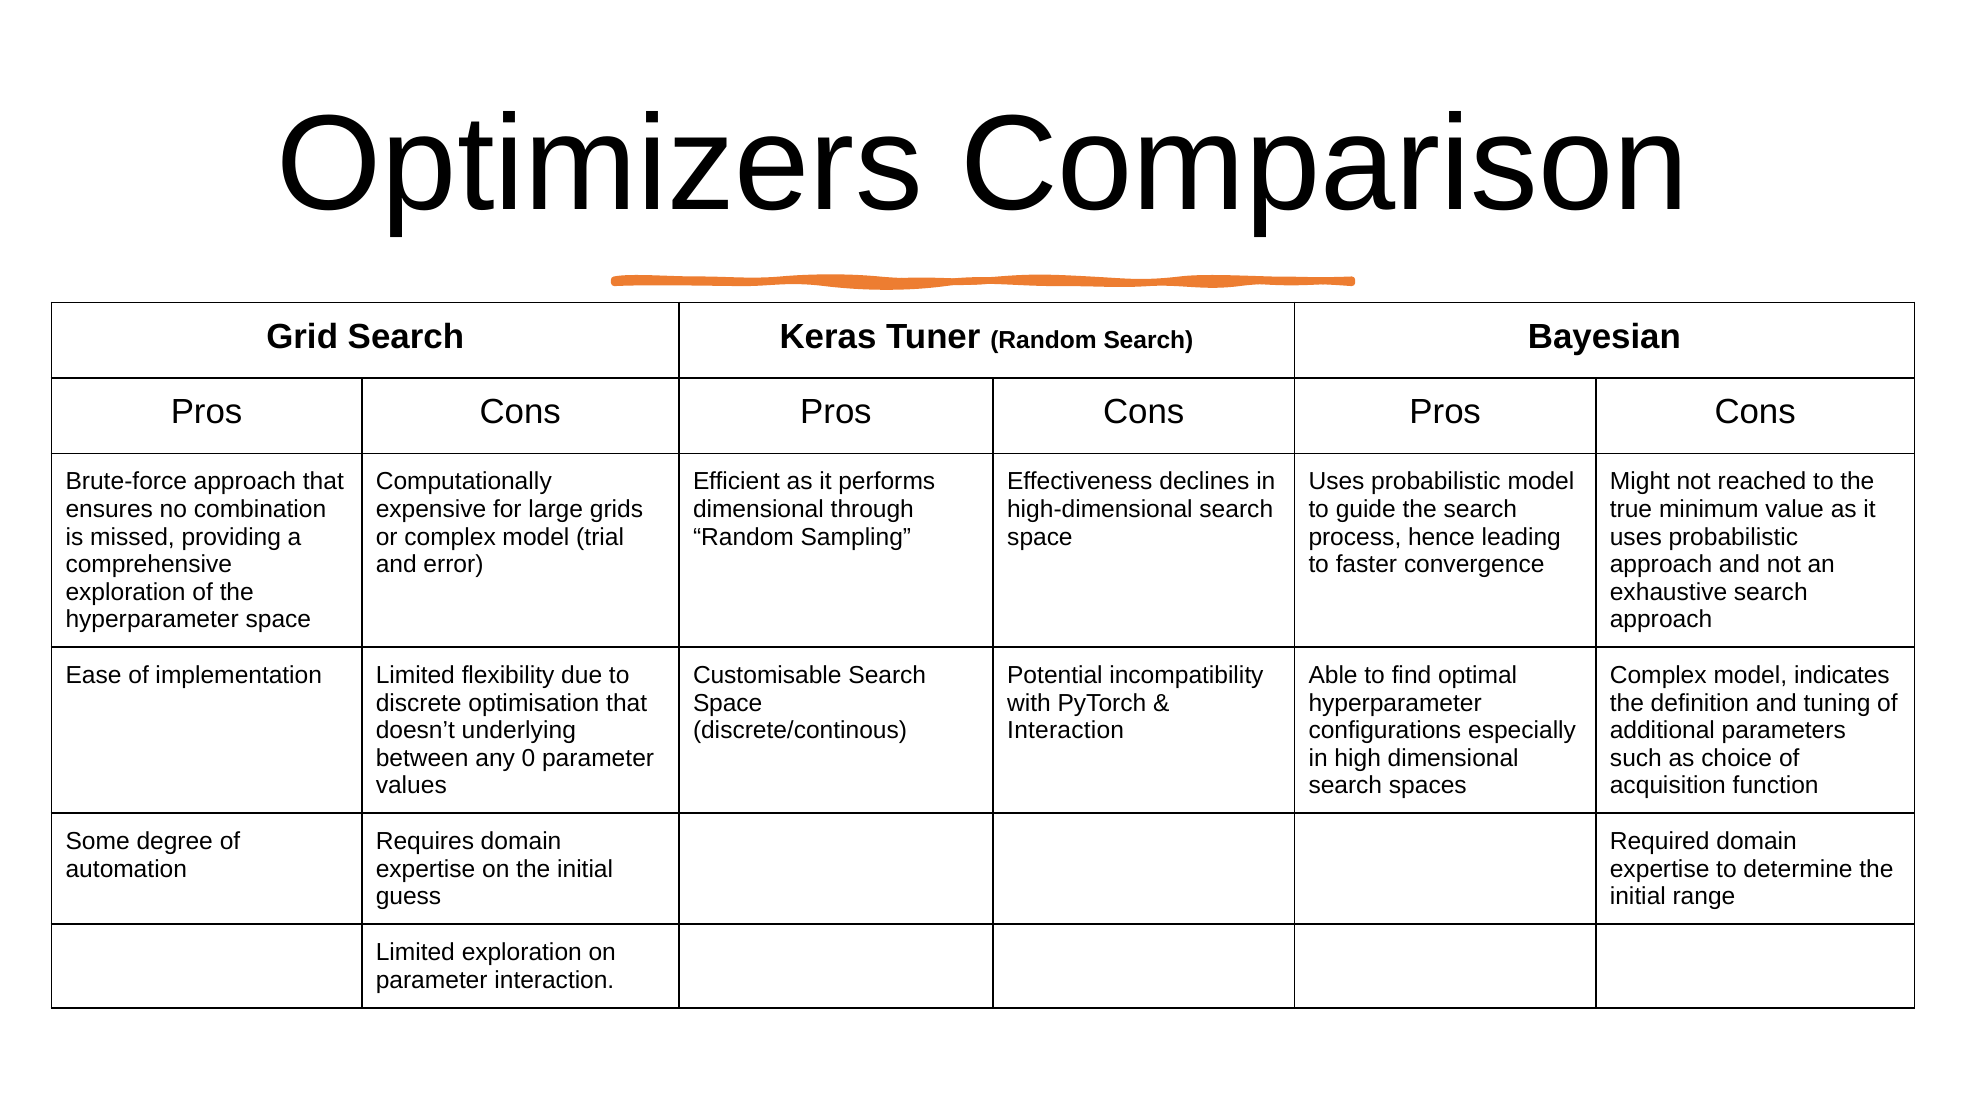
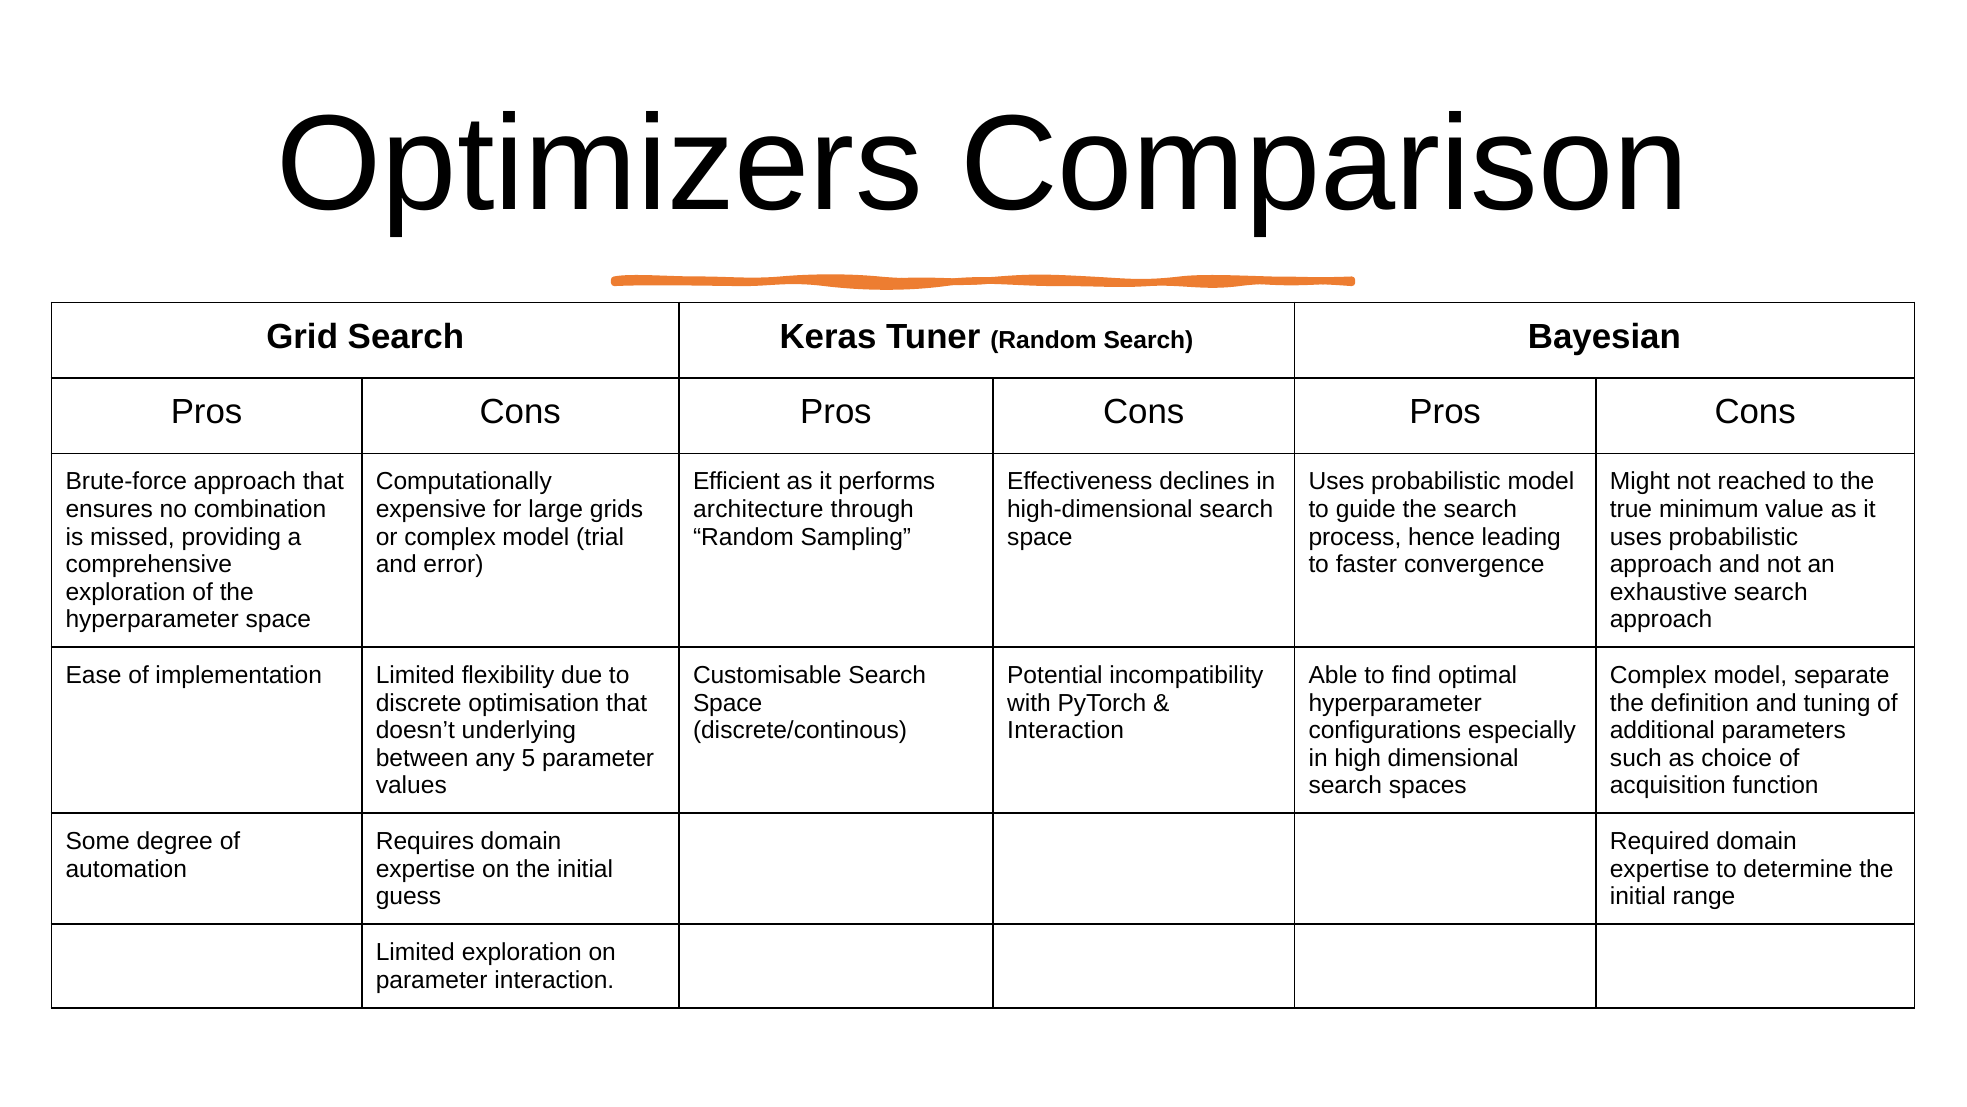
dimensional: dimensional -> architecture (758, 509)
indicates: indicates -> separate (1842, 675)
0: 0 -> 5 (528, 758)
